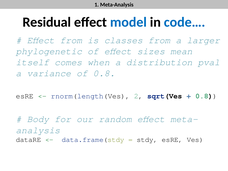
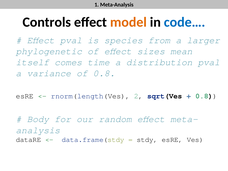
Residual: Residual -> Controls (47, 22)
model colour: blue -> orange (128, 22)
Effect from: from -> pval (71, 40)
classes: classes -> species (123, 40)
when: when -> time (99, 62)
